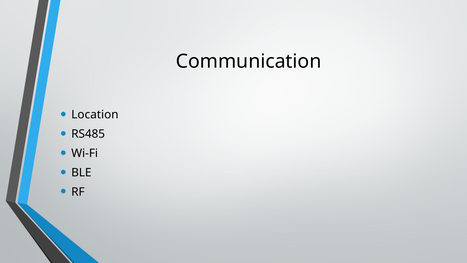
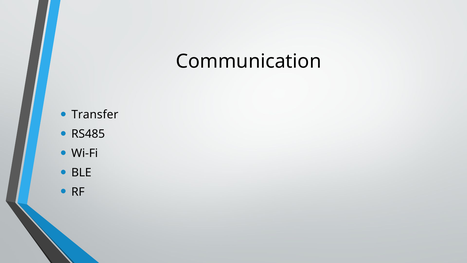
Location: Location -> Transfer (95, 115)
